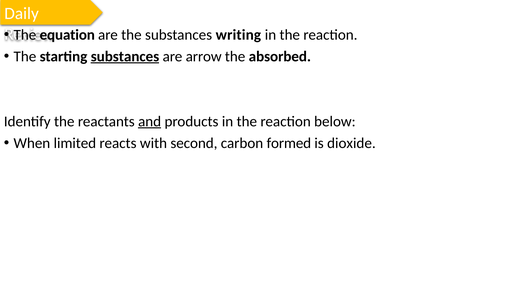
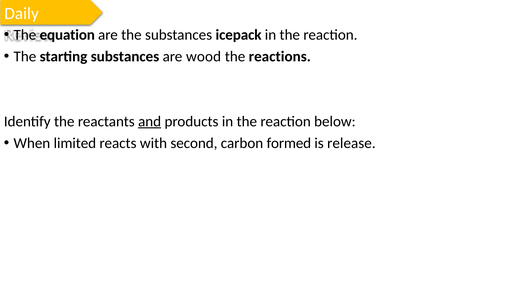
writing: writing -> icepack (239, 35)
substances underline: present -> none (125, 56)
arrow: arrow -> wood (204, 56)
absorbed: absorbed -> reactions (280, 56)
dioxide: dioxide -> release (351, 143)
